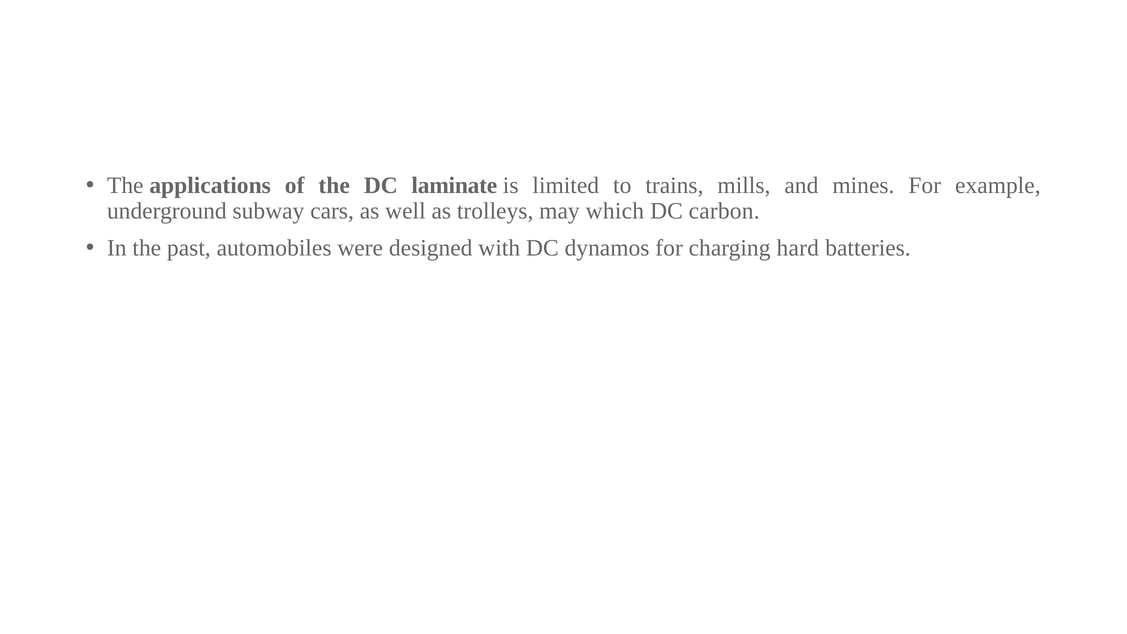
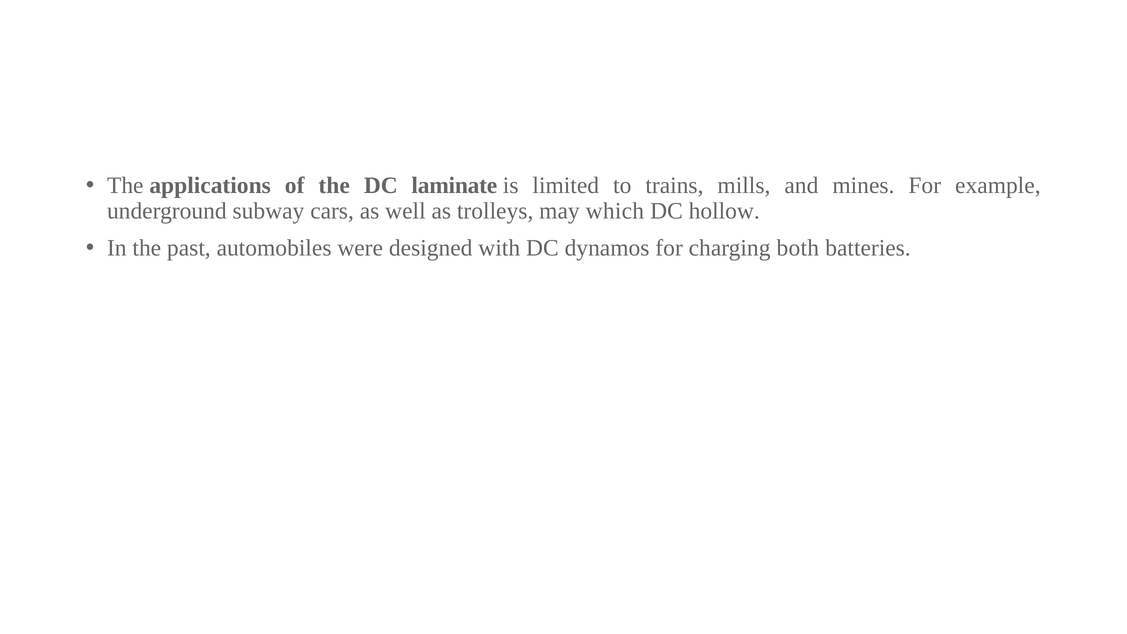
carbon: carbon -> hollow (724, 211)
hard: hard -> both (798, 248)
